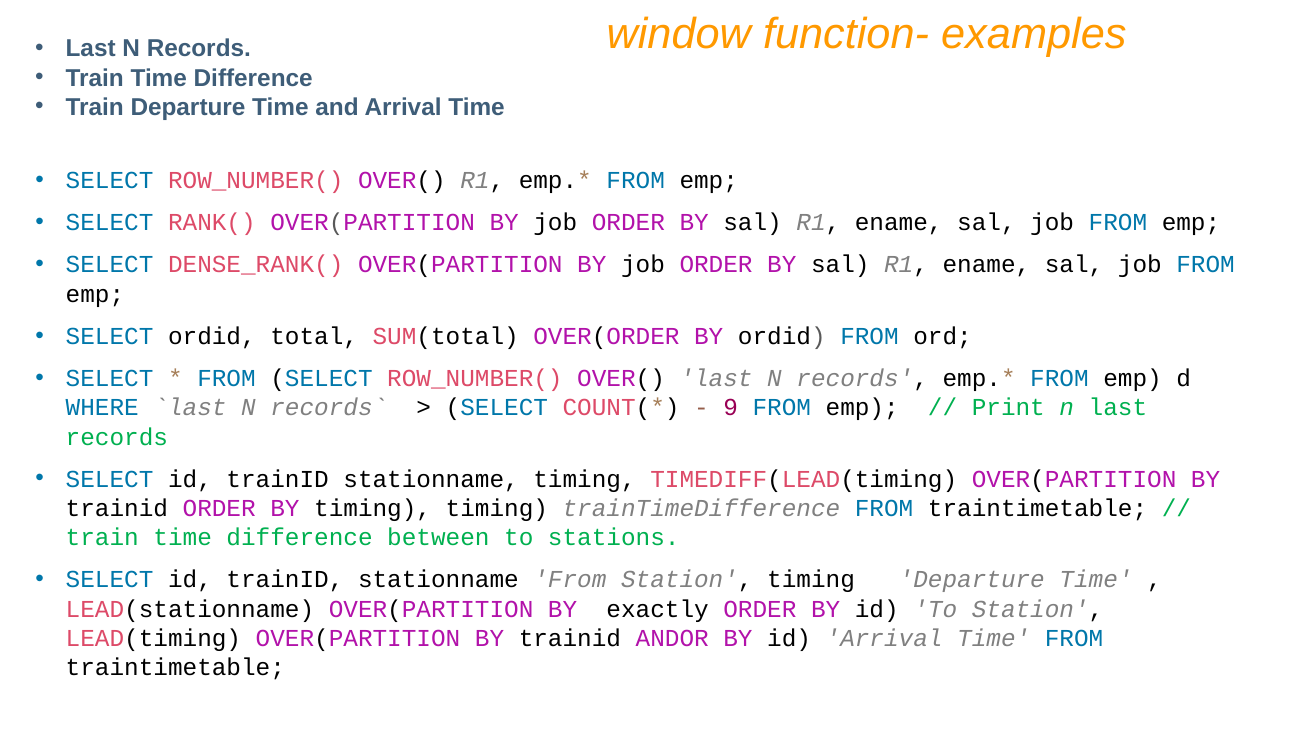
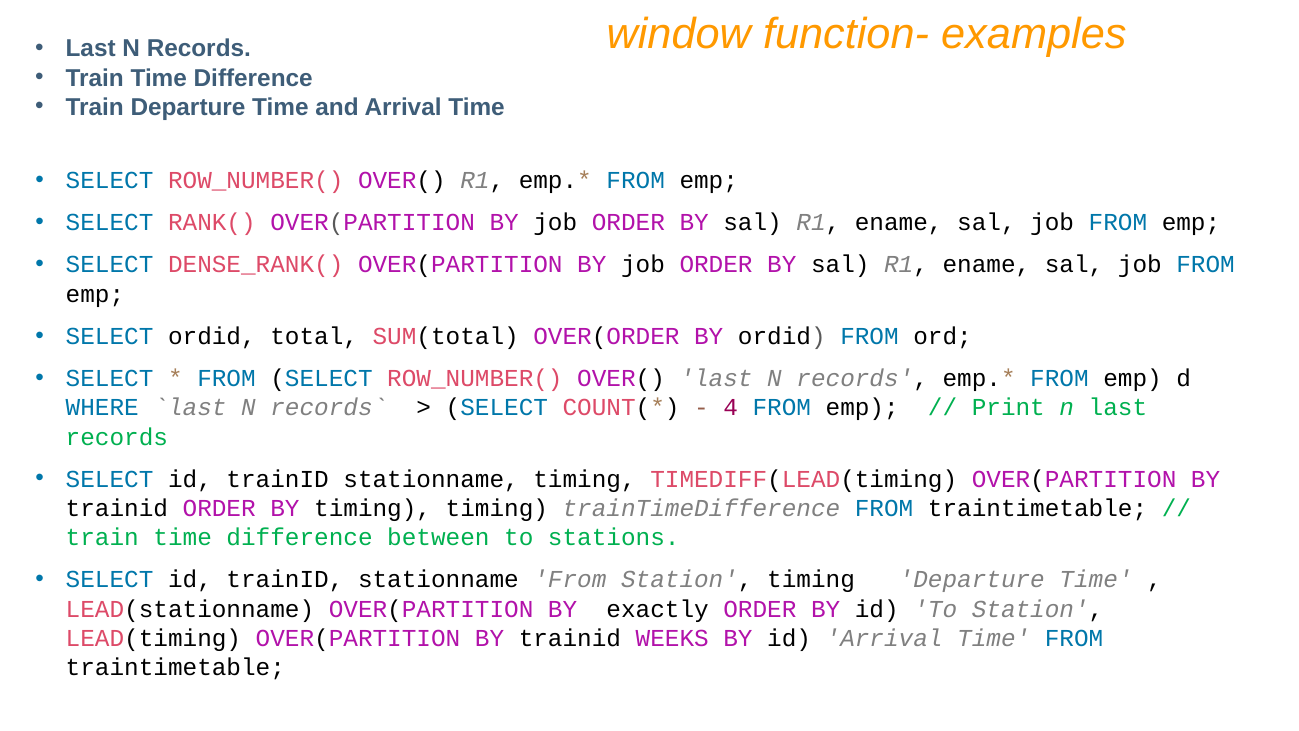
9: 9 -> 4 (731, 408)
ANDOR: ANDOR -> WEEKS (672, 638)
